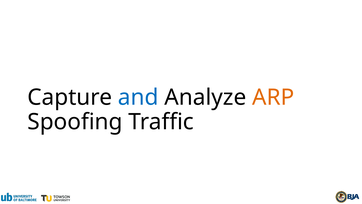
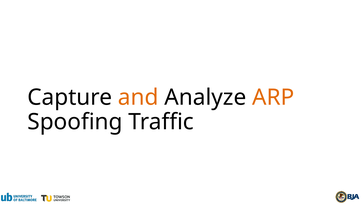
and colour: blue -> orange (138, 97)
